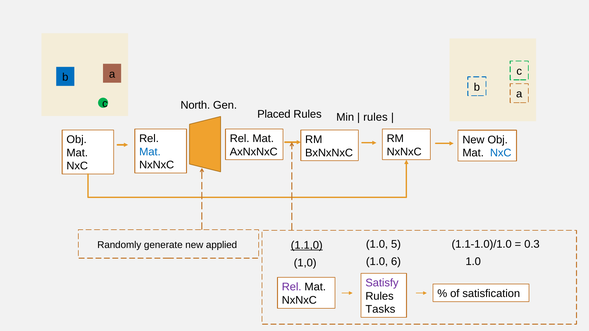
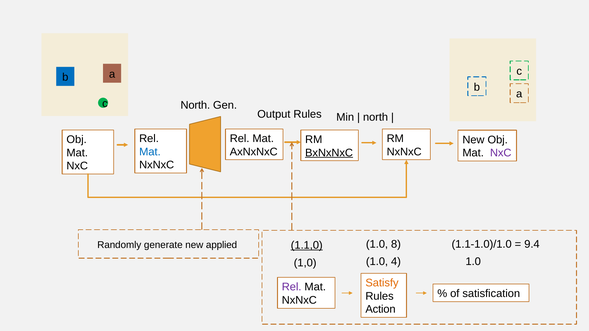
Placed: Placed -> Output (274, 114)
rules: rules -> north (376, 117)
BxNxNxC underline: none -> present (329, 153)
NxC colour: blue -> purple (501, 153)
5: 5 -> 8 (396, 244)
0.3: 0.3 -> 9.4 (532, 244)
6: 6 -> 4 (396, 262)
Satisfy colour: purple -> orange (382, 283)
Tasks: Tasks -> Action (381, 310)
